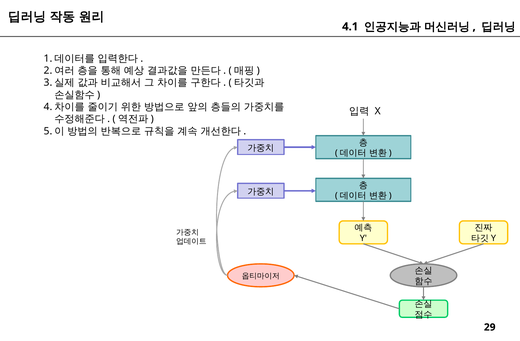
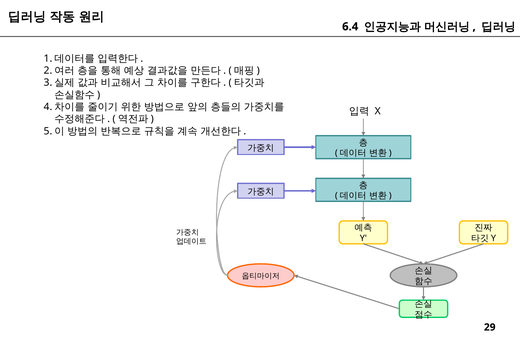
4.1: 4.1 -> 6.4 (350, 27)
